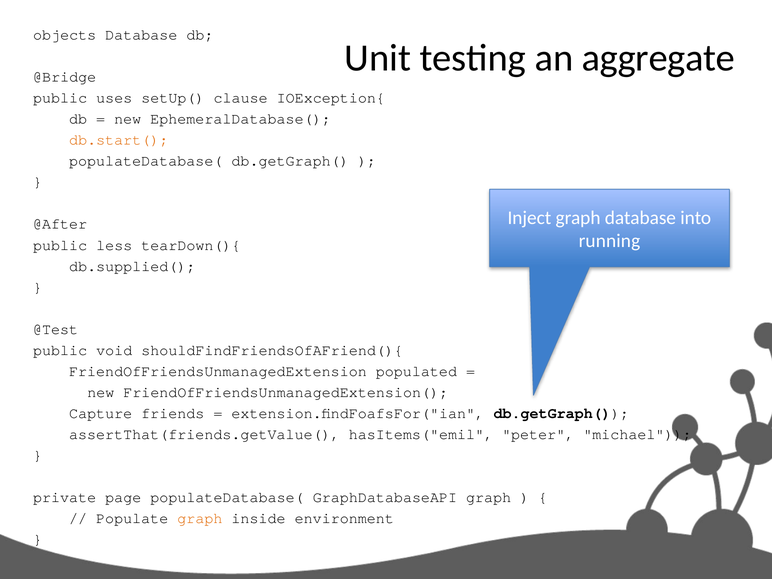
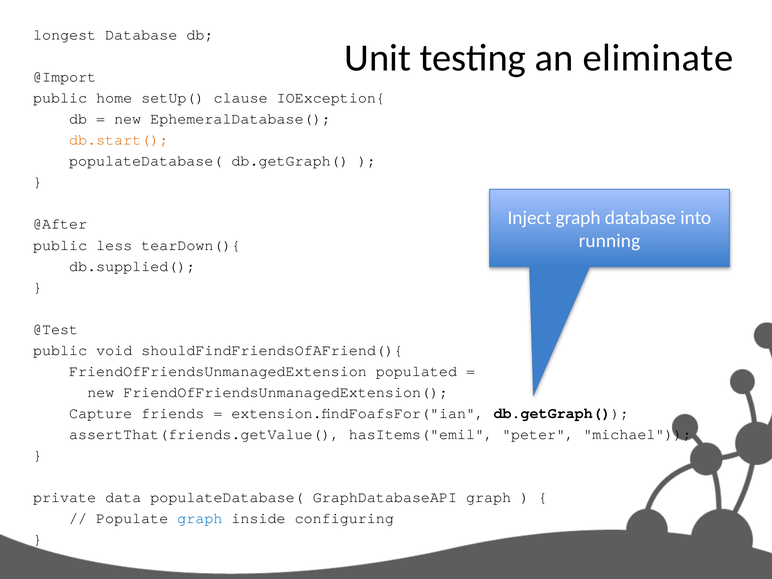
objects: objects -> longest (65, 35)
aggregate: aggregate -> eliminate (658, 58)
@Bridge: @Bridge -> @Import (65, 77)
uses: uses -> home (114, 98)
page: page -> data (123, 497)
graph colour: orange -> blue (200, 518)
environment: environment -> configuring (344, 518)
